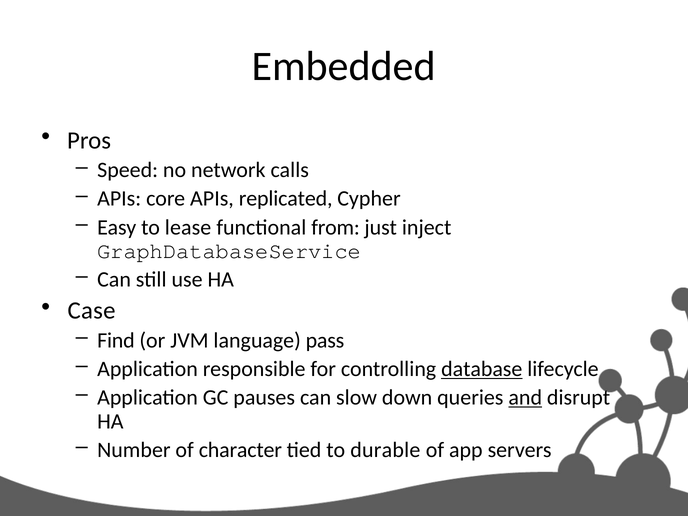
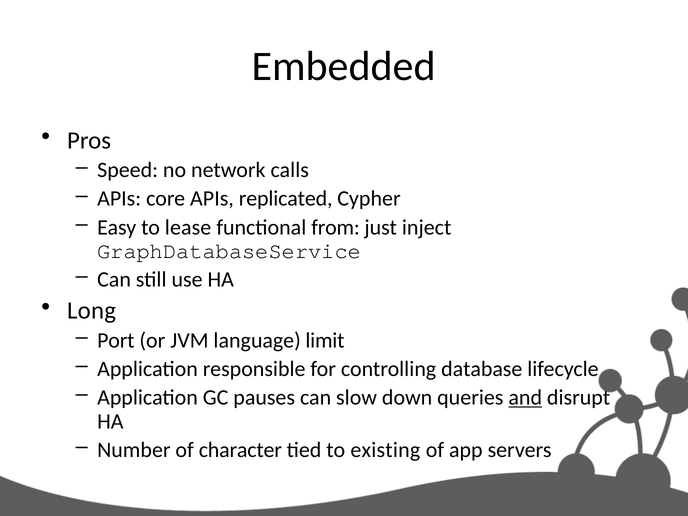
Case: Case -> Long (92, 311)
Find: Find -> Port (116, 340)
pass: pass -> limit (325, 340)
database underline: present -> none (482, 369)
durable: durable -> existing (385, 450)
